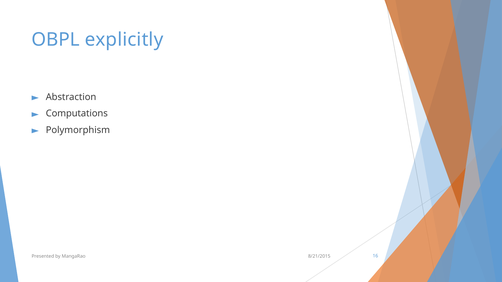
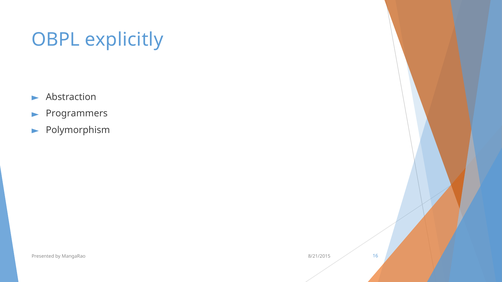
Computations: Computations -> Programmers (77, 114)
